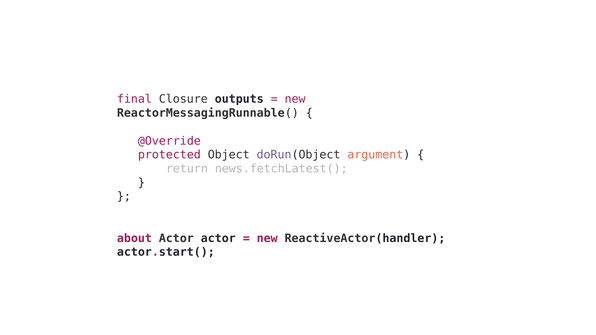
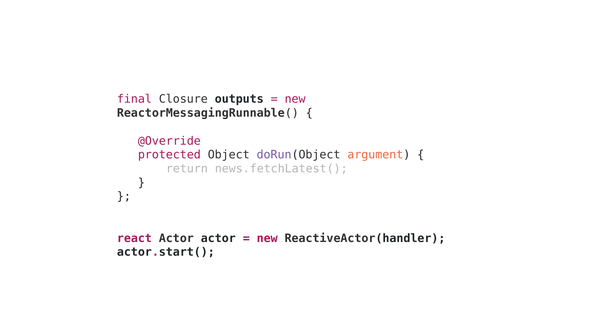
about: about -> react (134, 238)
